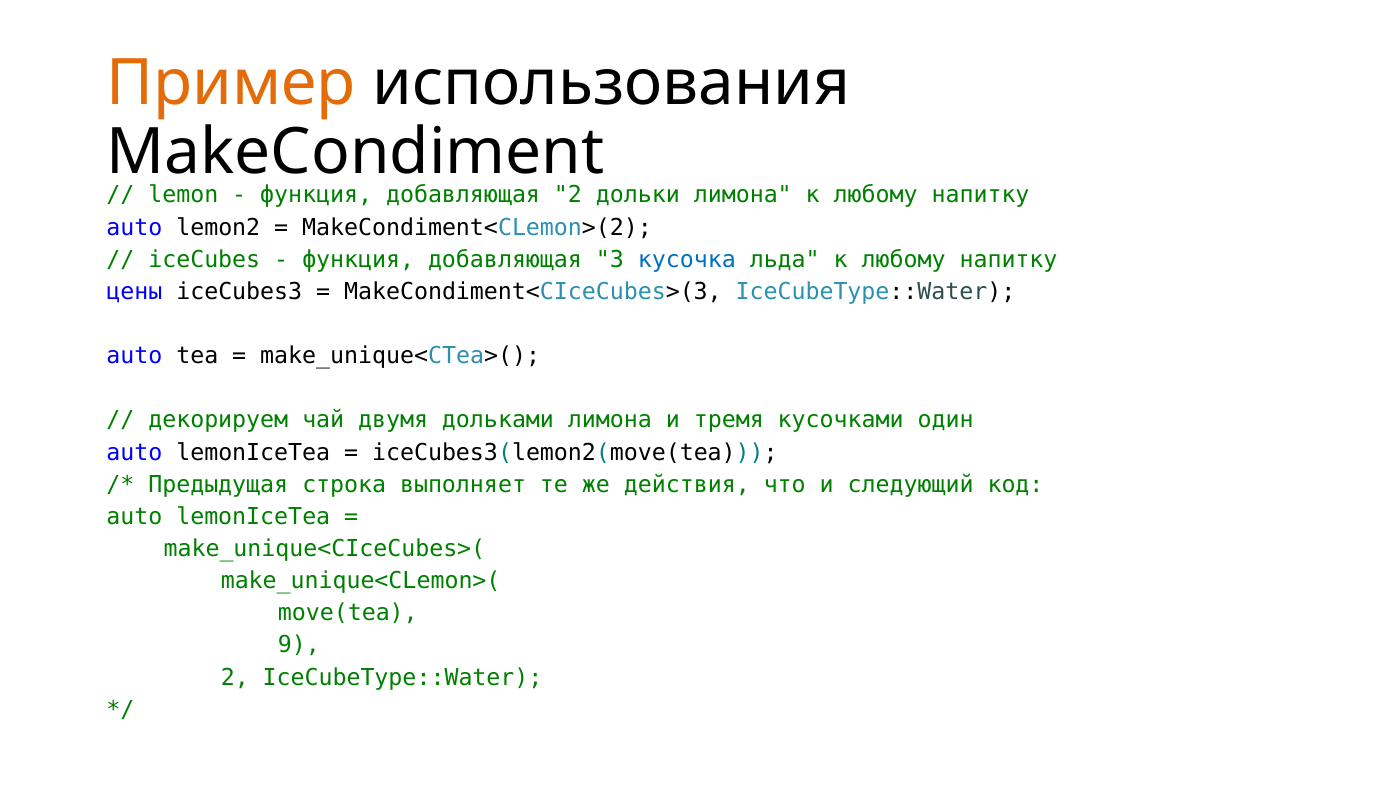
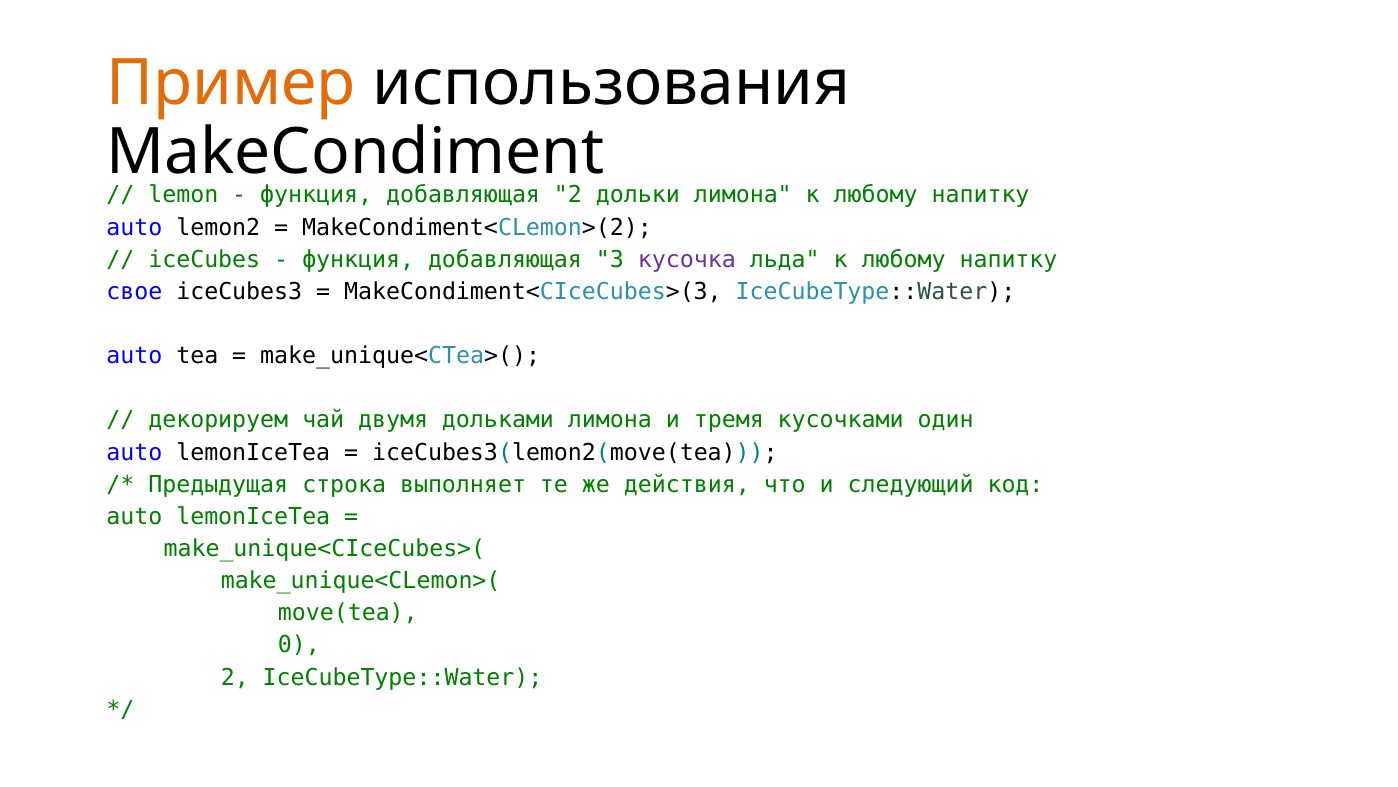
кусочка colour: blue -> purple (687, 259)
цены: цены -> свое (134, 291)
9: 9 -> 0 (299, 645)
